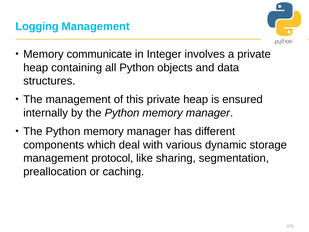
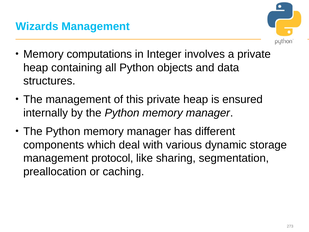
Logging: Logging -> Wizards (37, 26)
communicate: communicate -> computations (99, 54)
